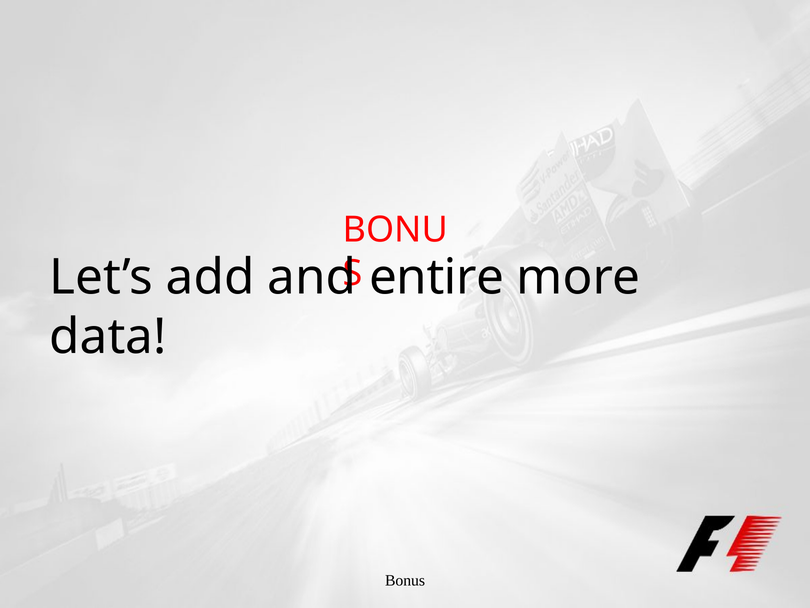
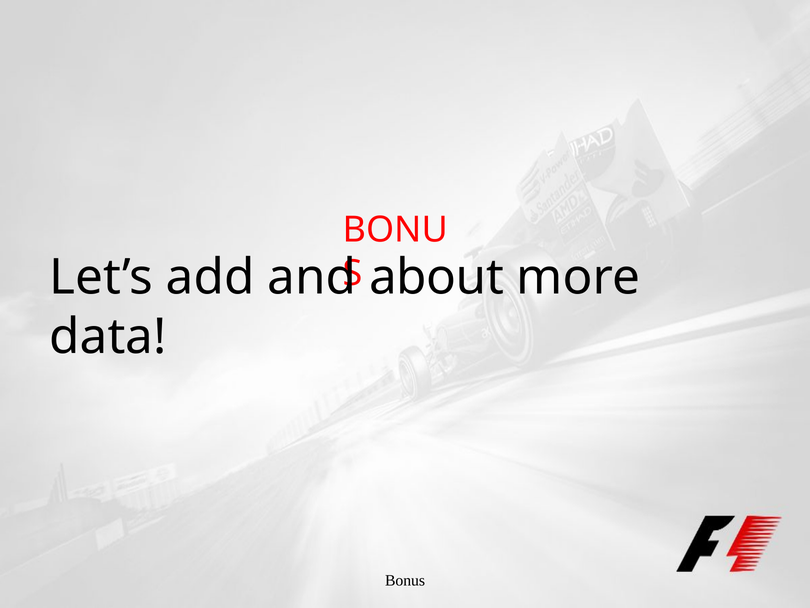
entire: entire -> about (437, 277)
